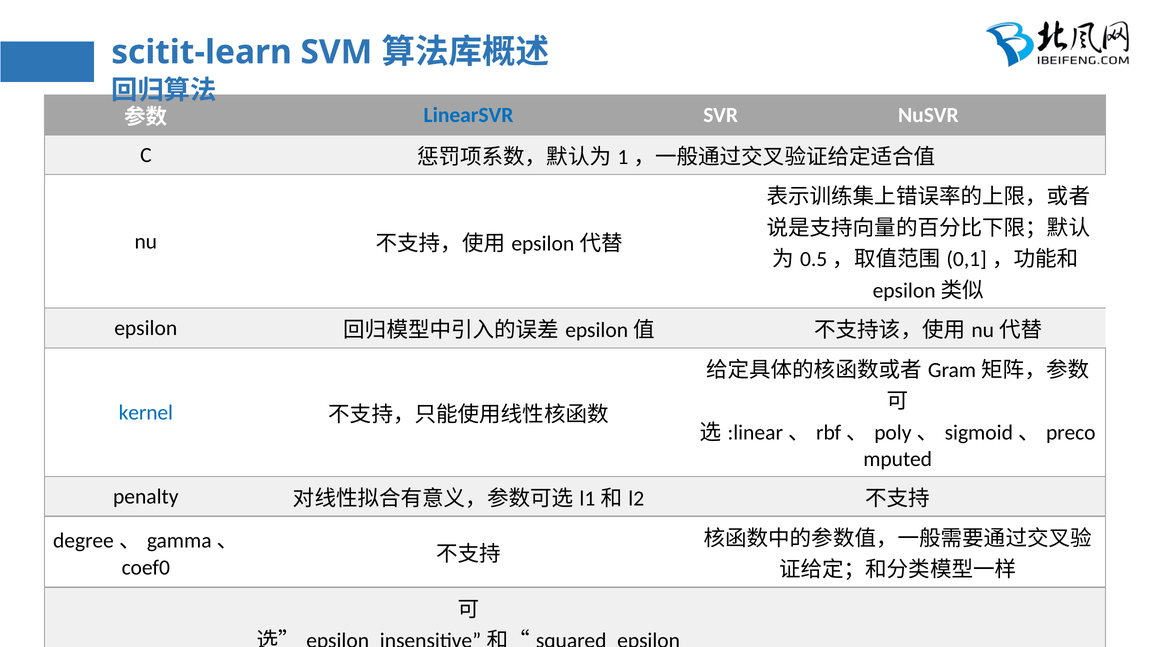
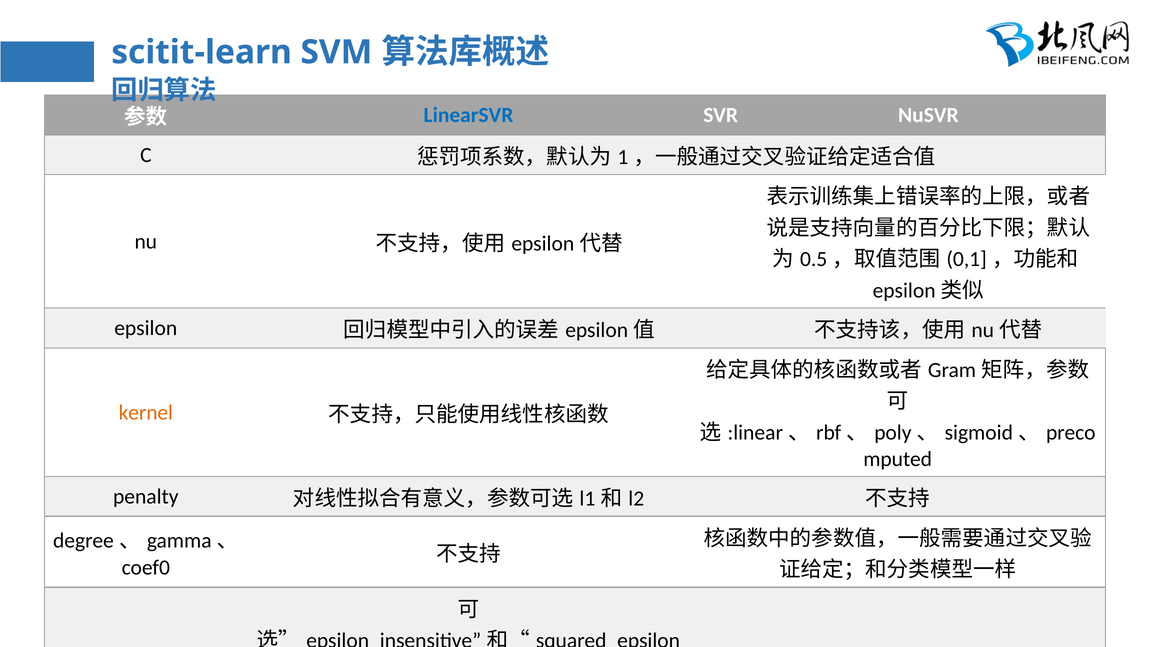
kernel colour: blue -> orange (146, 412)
